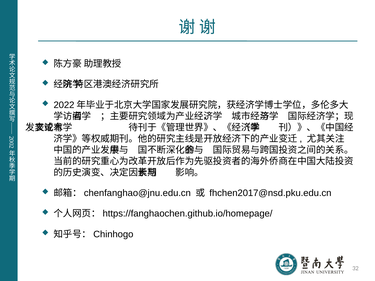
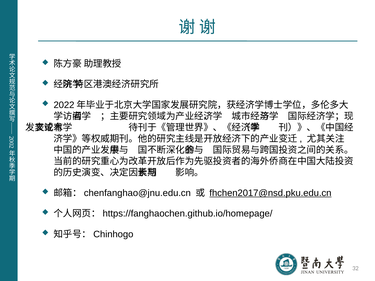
fhchen2017@nsd.pku.edu.cn underline: none -> present (270, 193)
